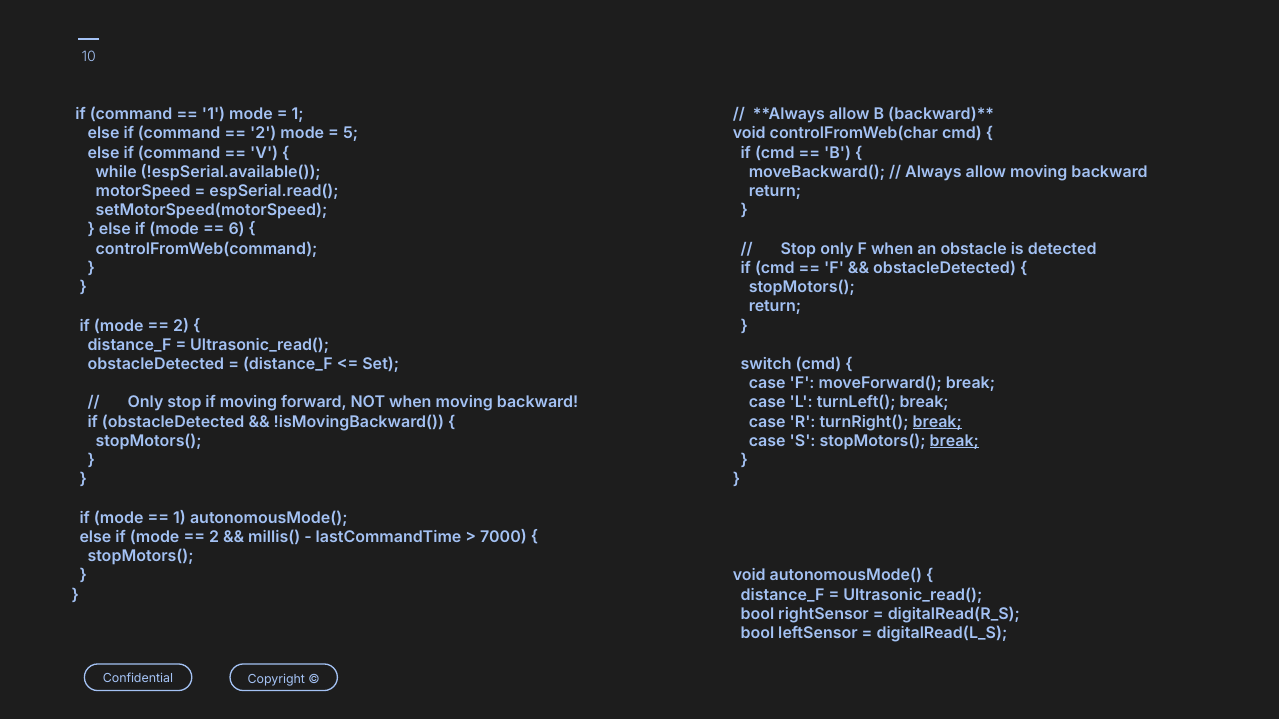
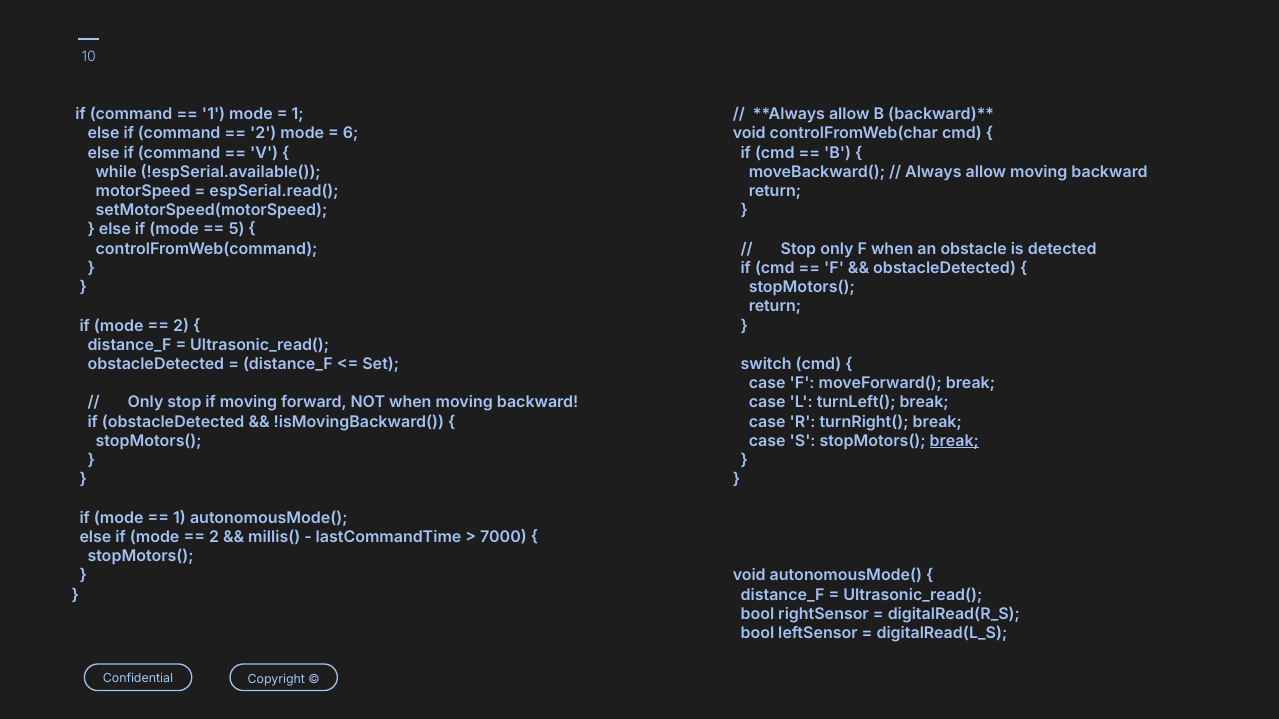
5: 5 -> 6 (351, 134)
6: 6 -> 5 (237, 230)
break underline: present -> none (937, 422)
